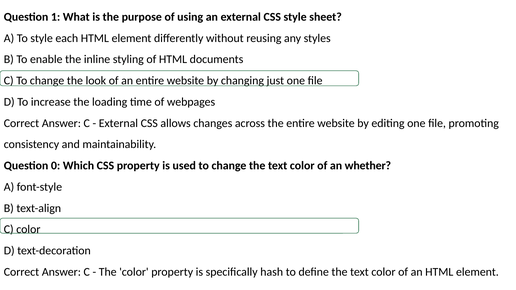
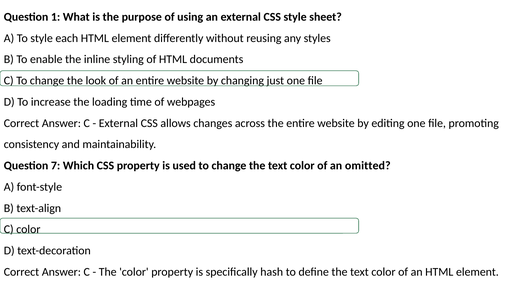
0: 0 -> 7 (56, 166)
whether: whether -> omitted (368, 166)
